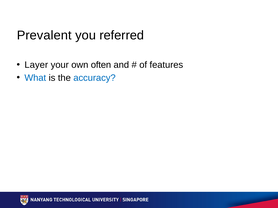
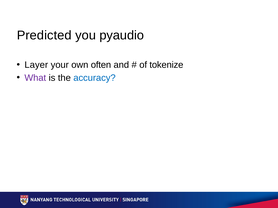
Prevalent: Prevalent -> Predicted (44, 35)
referred: referred -> pyaudio (122, 35)
features: features -> tokenize (166, 65)
What colour: blue -> purple (35, 78)
